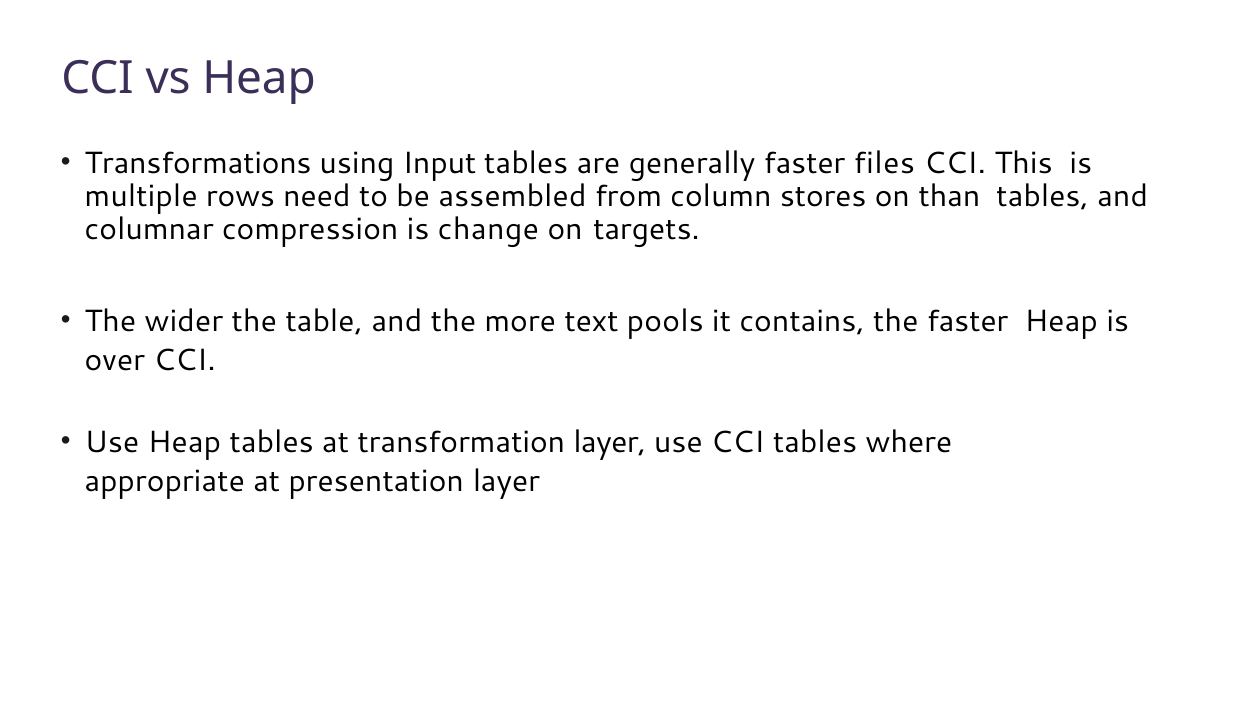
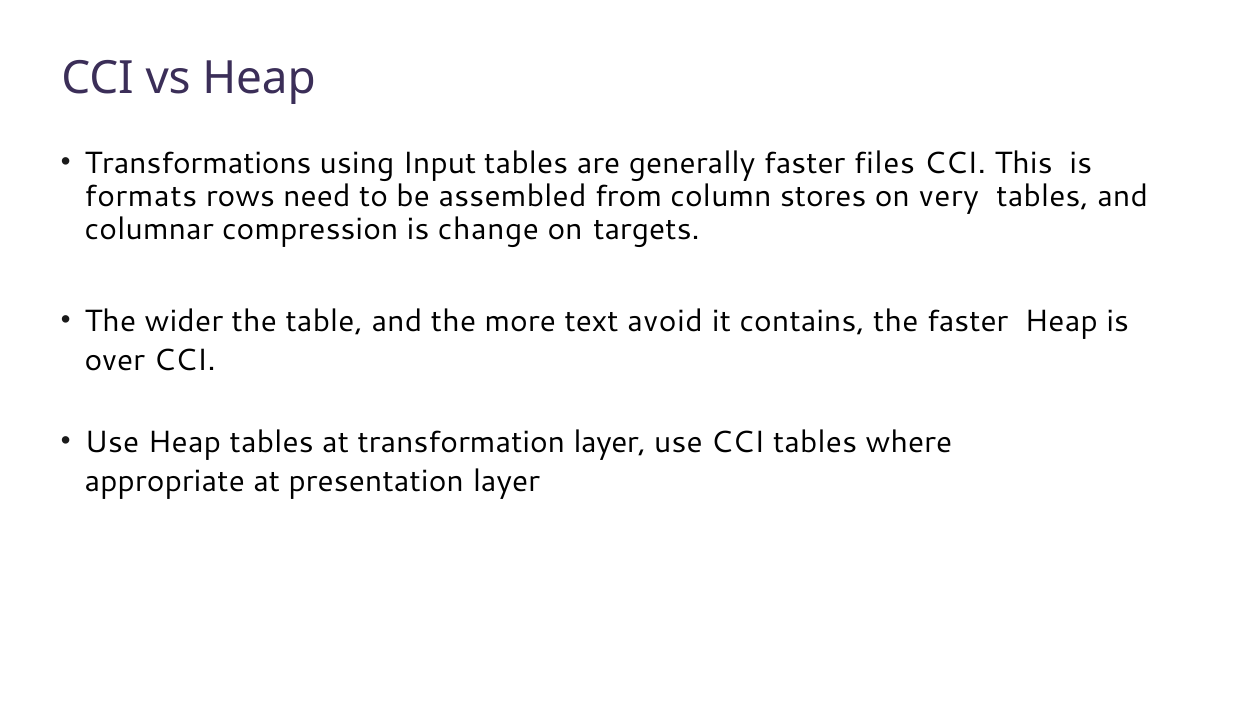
multiple: multiple -> formats (141, 196)
than: than -> very (949, 196)
pools: pools -> avoid (665, 321)
